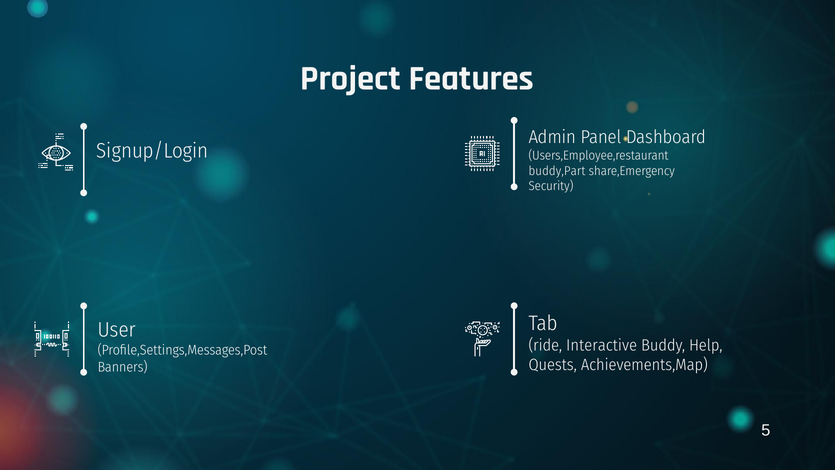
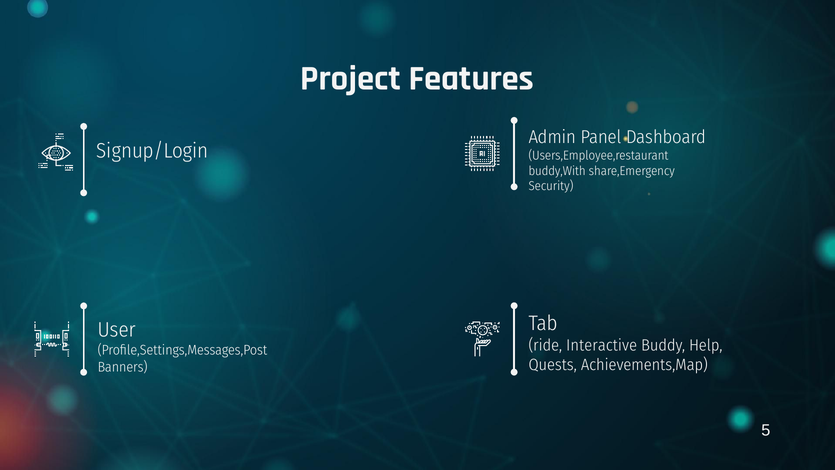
buddy,Part: buddy,Part -> buddy,With (557, 171)
